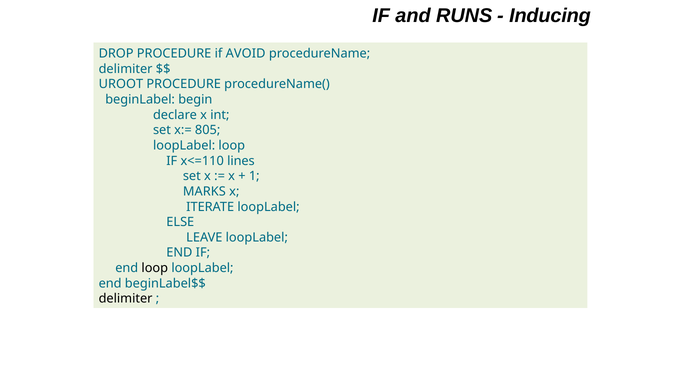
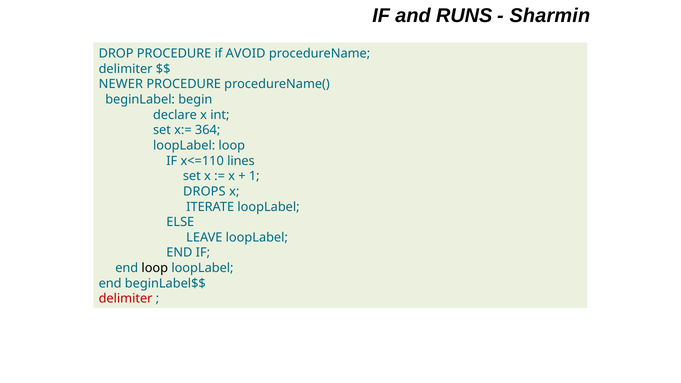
Inducing: Inducing -> Sharmin (550, 16)
UROOT: UROOT -> NEWER (121, 84)
805: 805 -> 364 (208, 130)
MARKS: MARKS -> DROPS (204, 192)
delimiter colour: black -> red (126, 299)
